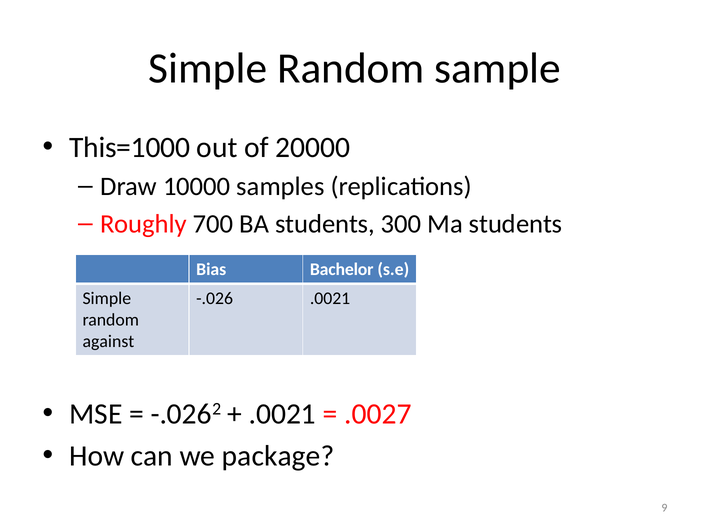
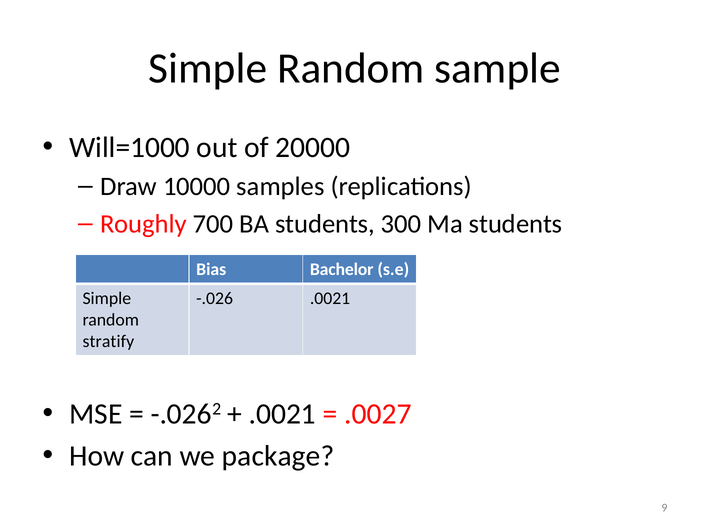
This=1000: This=1000 -> Will=1000 (130, 148)
against: against -> stratify (108, 342)
